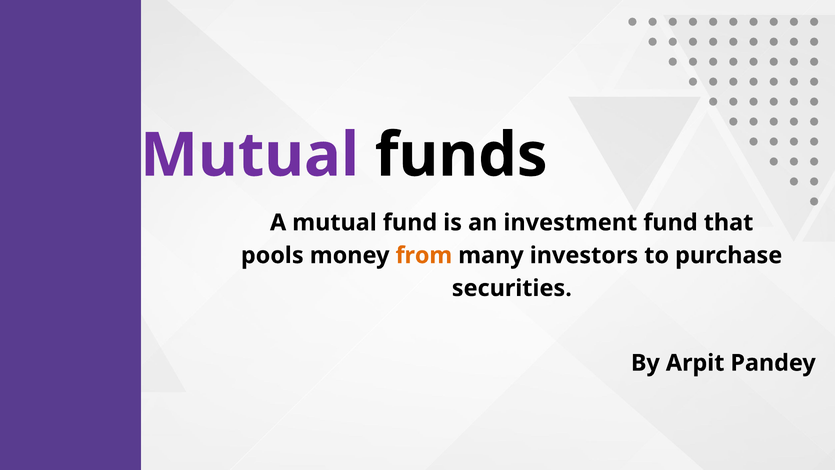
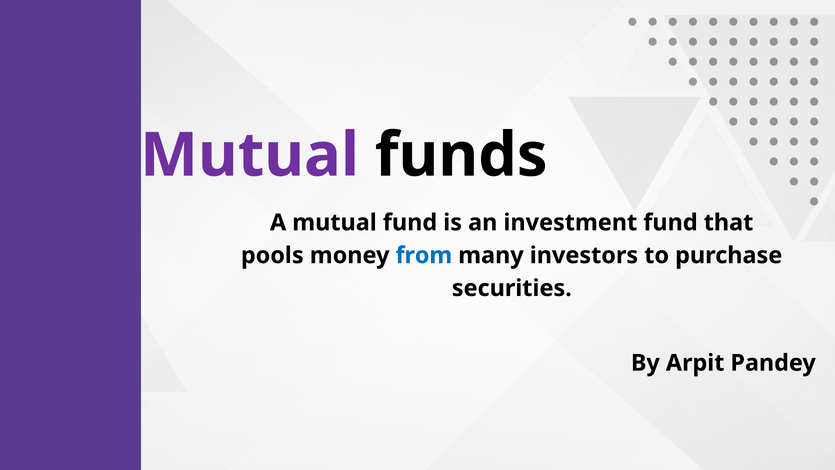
from colour: orange -> blue (424, 255)
